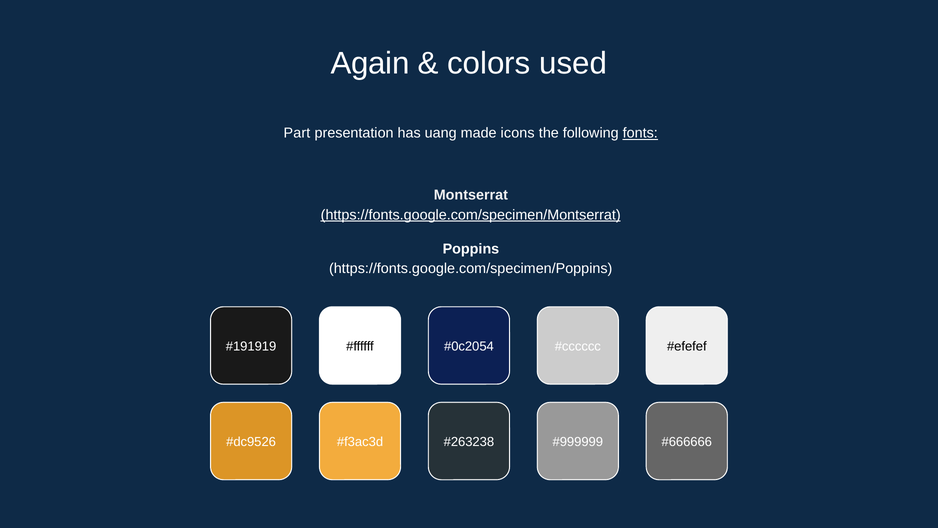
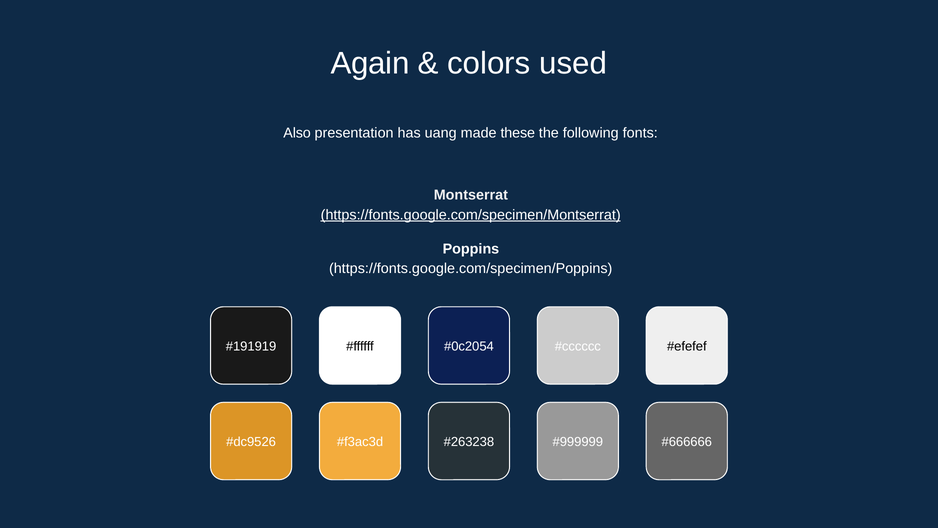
Part: Part -> Also (297, 133)
icons: icons -> these (518, 133)
fonts underline: present -> none (640, 133)
